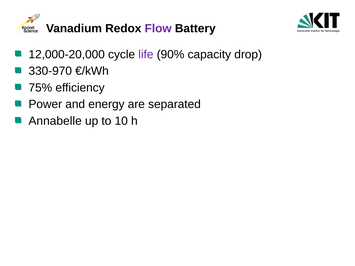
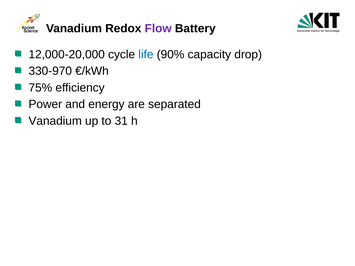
life colour: purple -> blue (146, 54)
Annabelle: Annabelle -> Vanadium (55, 121)
10: 10 -> 31 (121, 121)
